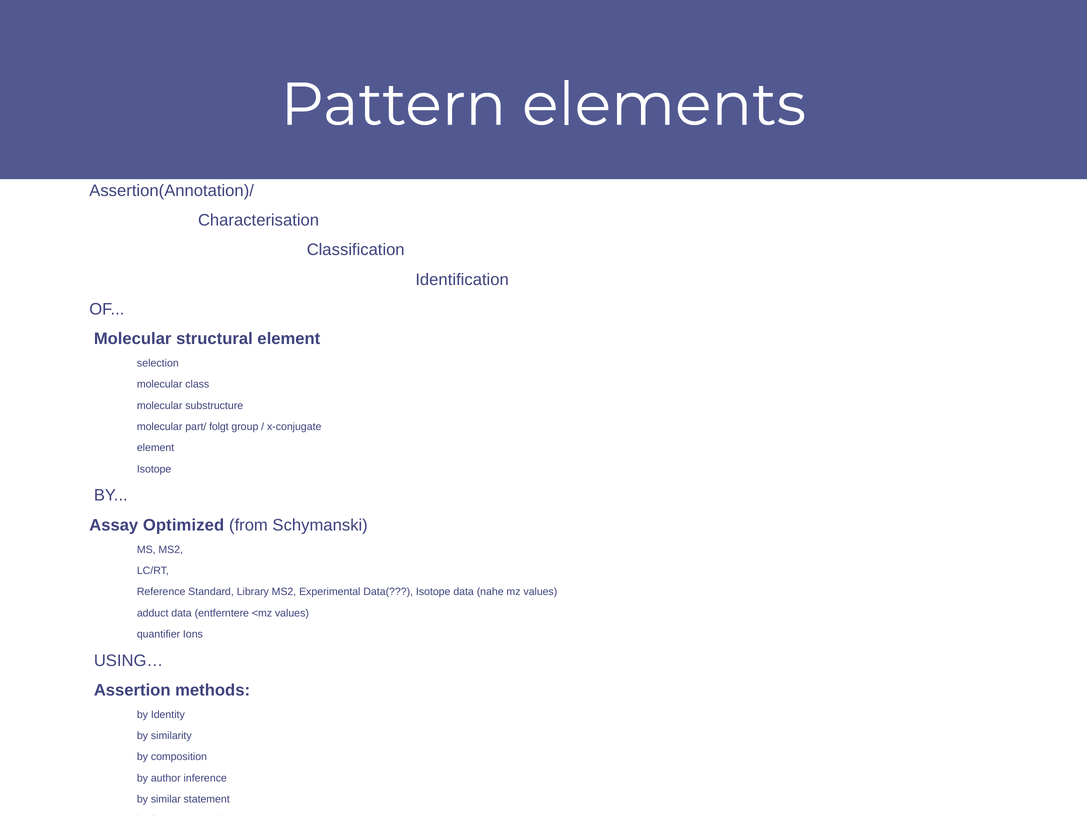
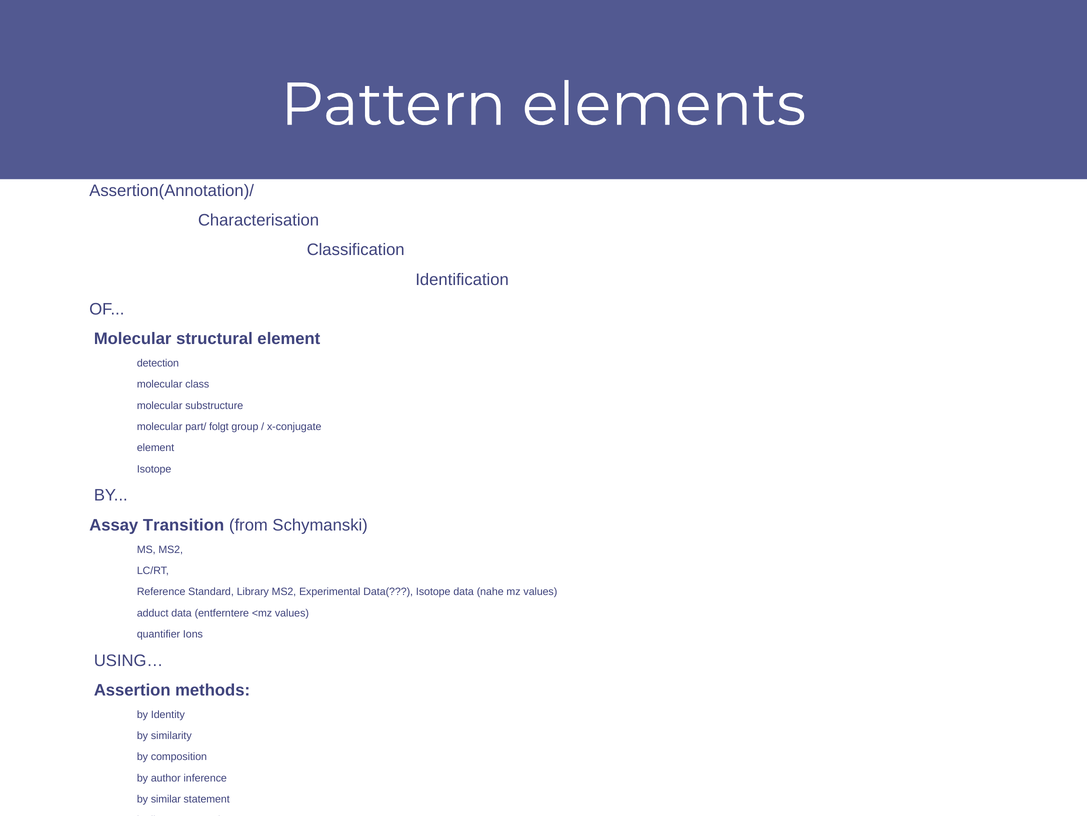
selection: selection -> detection (158, 363)
Optimized: Optimized -> Transition (184, 525)
